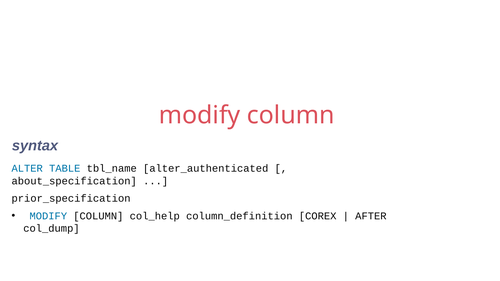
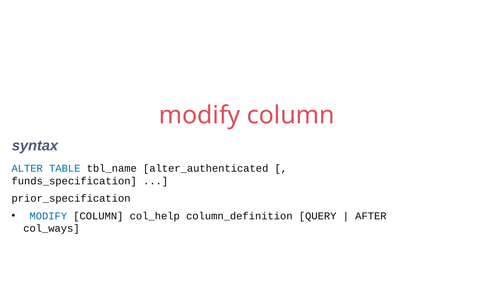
about_specification: about_specification -> funds_specification (74, 181)
COREX: COREX -> QUERY (318, 216)
col_dump: col_dump -> col_ways (51, 229)
